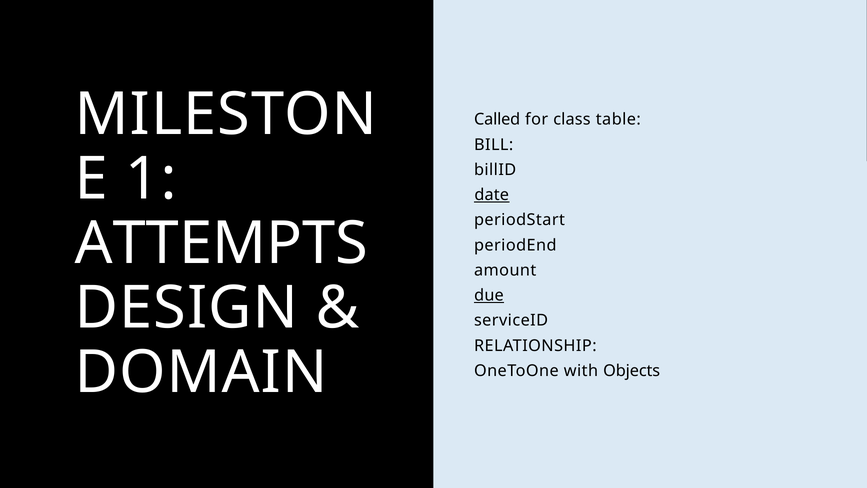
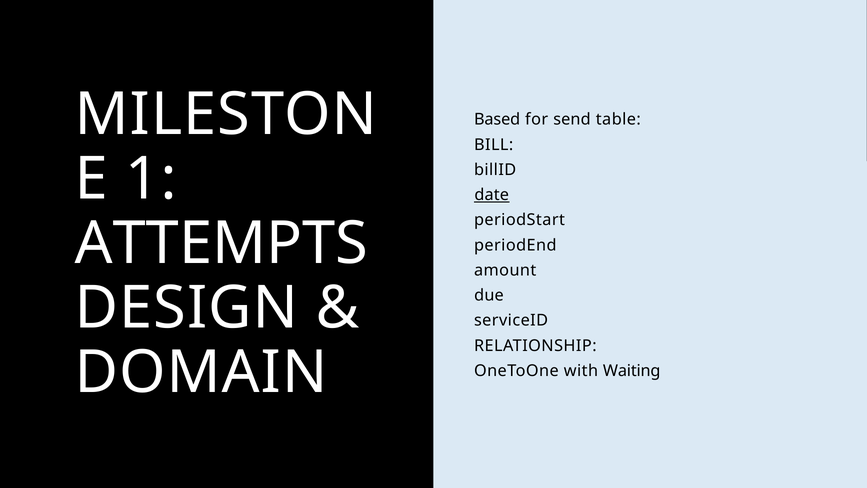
Called: Called -> Based (497, 119)
class: class -> send (572, 119)
due underline: present -> none (489, 295)
Objects: Objects -> Waiting (632, 371)
